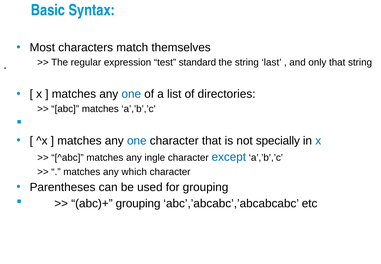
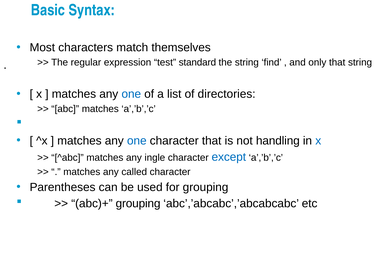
last: last -> find (272, 62)
specially: specially -> handling (278, 141)
which: which -> called (134, 172)
